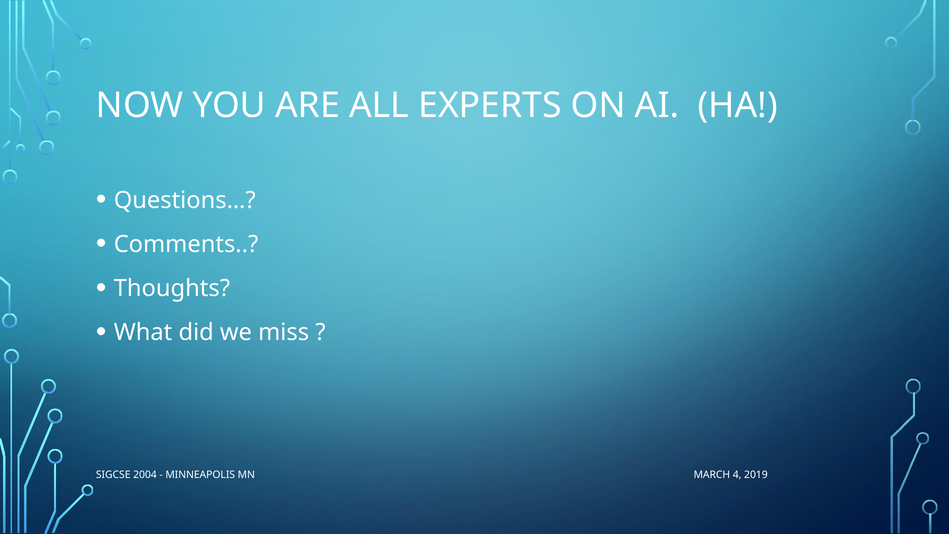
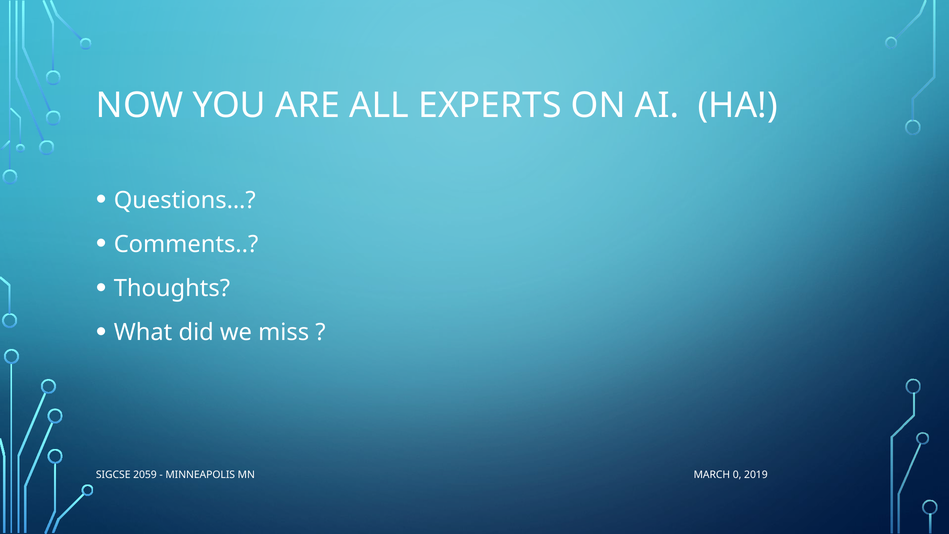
2004: 2004 -> 2059 (145, 474)
4: 4 -> 0 (737, 474)
